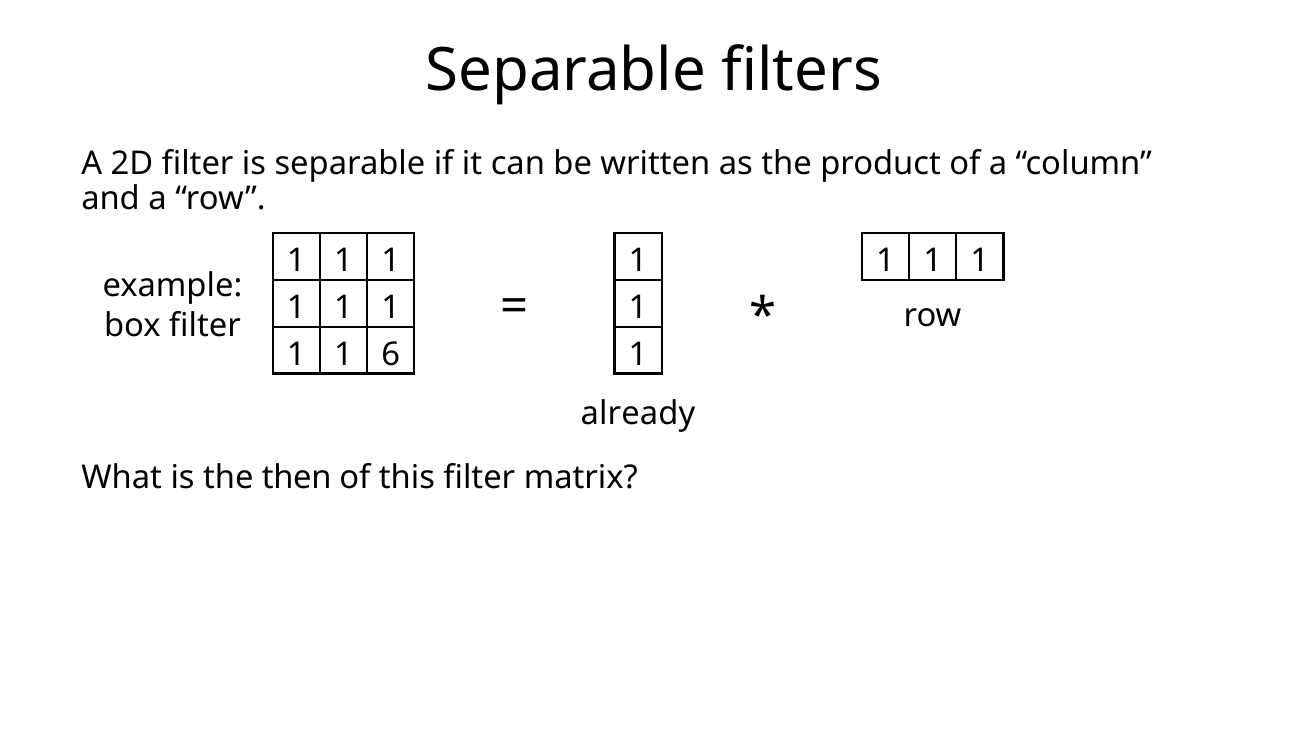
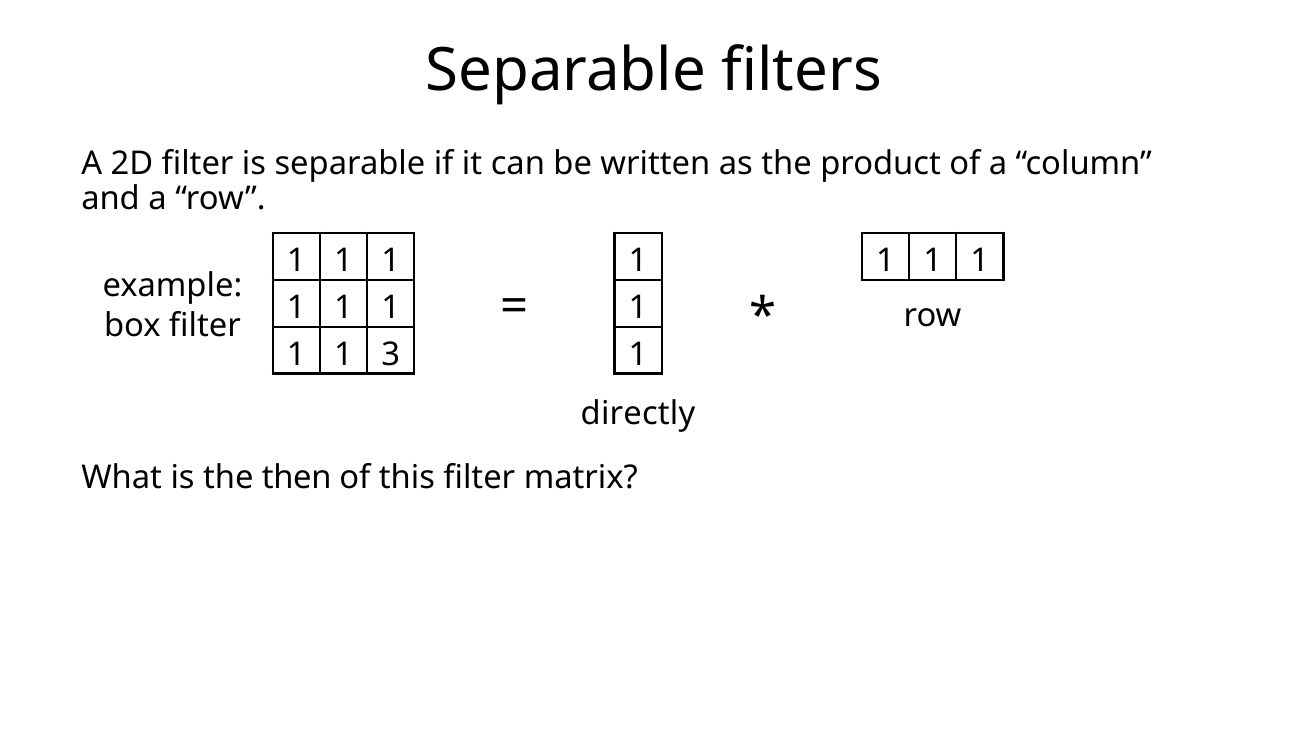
6: 6 -> 3 (391, 355)
already: already -> directly (638, 413)
